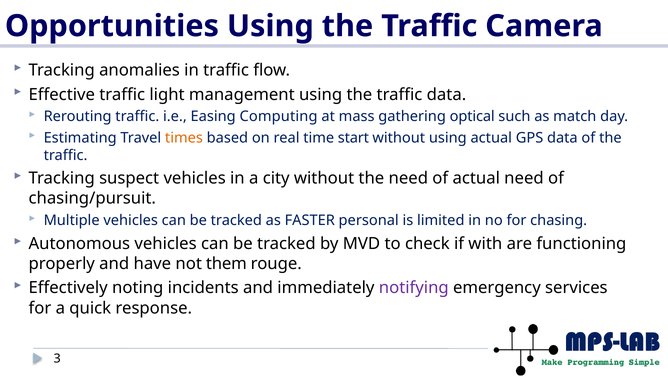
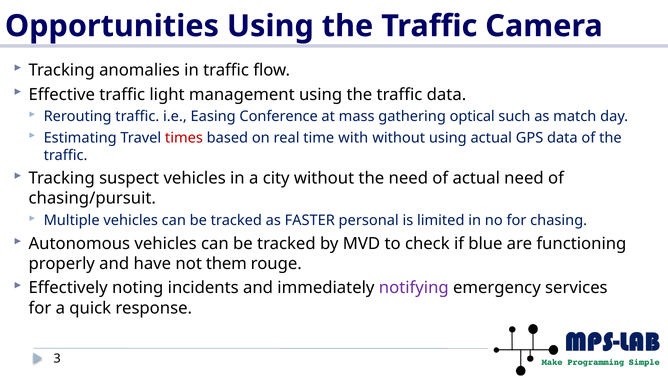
Computing: Computing -> Conference (279, 117)
times colour: orange -> red (184, 138)
start: start -> with (353, 138)
with: with -> blue (485, 244)
